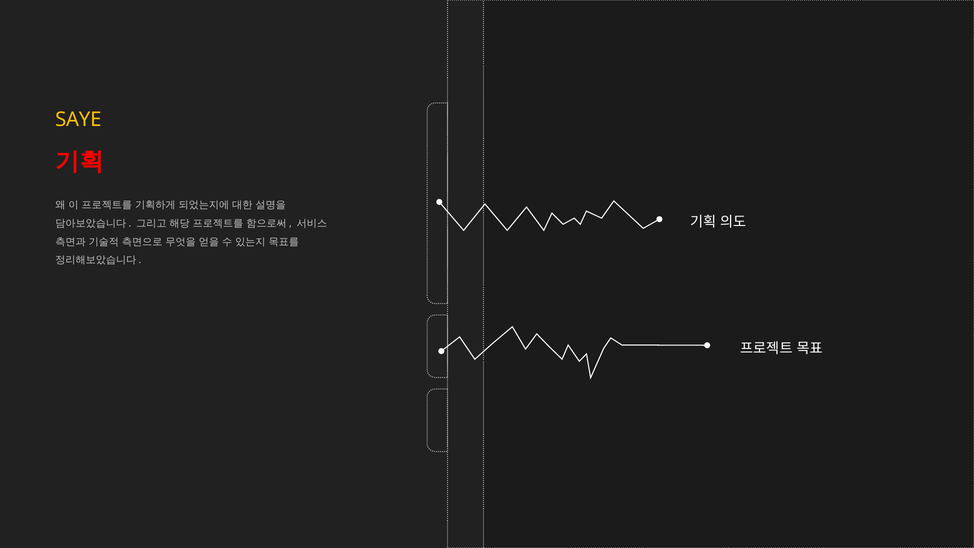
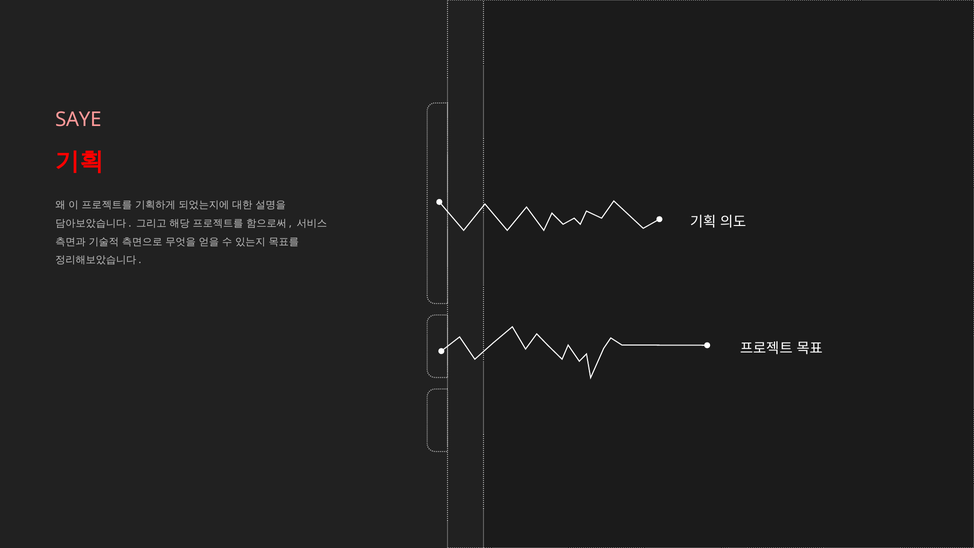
SAYE colour: yellow -> pink (78, 119)
